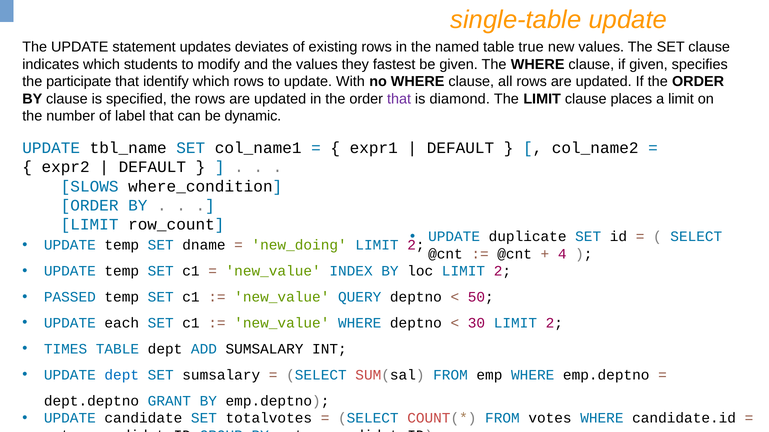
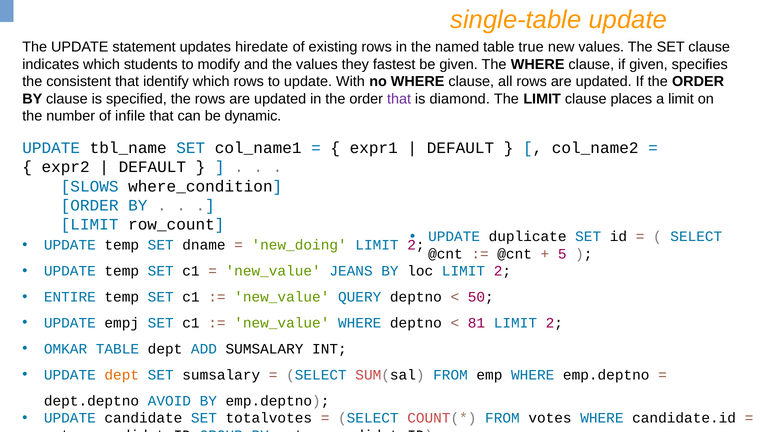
deviates: deviates -> hiredate (262, 47)
participate: participate -> consistent (79, 82)
label: label -> infile (130, 116)
4: 4 -> 5 (562, 254)
INDEX: INDEX -> JEANS (351, 272)
PASSED: PASSED -> ENTIRE (70, 297)
each: each -> empj (122, 323)
30: 30 -> 81 (476, 323)
TIMES: TIMES -> OMKAR (66, 349)
dept colour: blue -> orange (122, 375)
GRANT: GRANT -> AVOID (169, 401)
